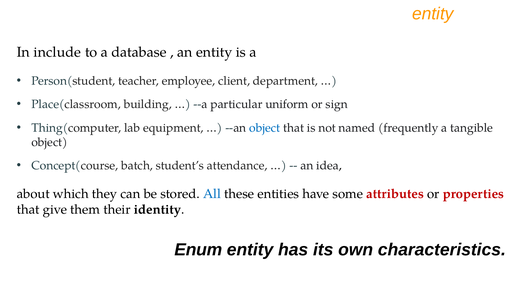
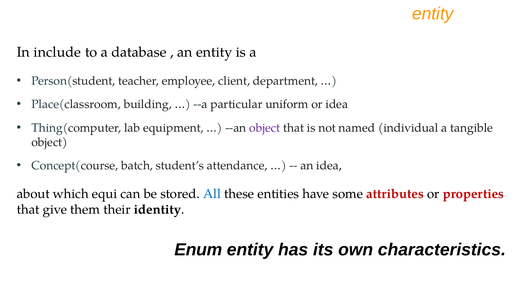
or sign: sign -> idea (337, 104)
object colour: blue -> purple (265, 128)
frequently: frequently -> individual (408, 128)
they: they -> equi (105, 194)
